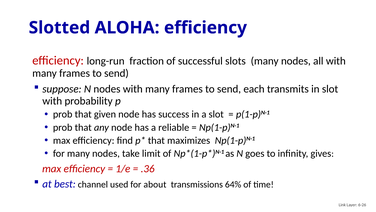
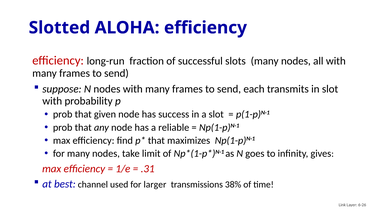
.36: .36 -> .31 (148, 168)
about: about -> larger (155, 184)
64%: 64% -> 38% (233, 184)
